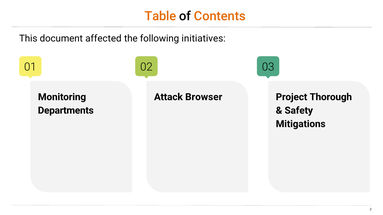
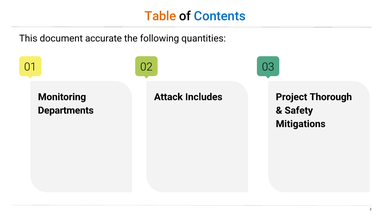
Contents colour: orange -> blue (220, 16)
affected: affected -> accurate (103, 39)
initiatives: initiatives -> quantities (204, 39)
Browser: Browser -> Includes (204, 97)
